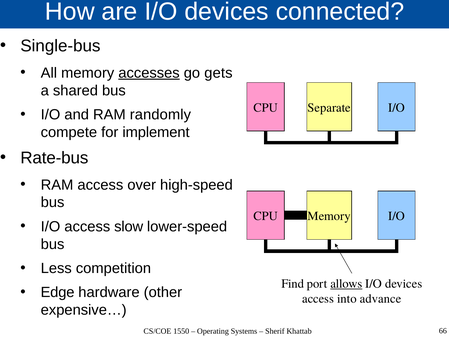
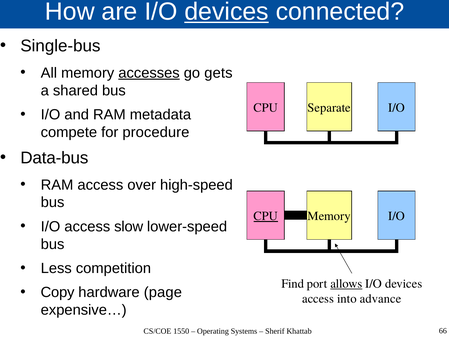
devices underline: none -> present (227, 12)
randomly: randomly -> metadata (160, 115)
implement: implement -> procedure (156, 132)
Rate-bus: Rate-bus -> Data-bus (54, 158)
CPU underline: none -> present (266, 216)
Edge: Edge -> Copy (58, 292)
other: other -> page (163, 292)
